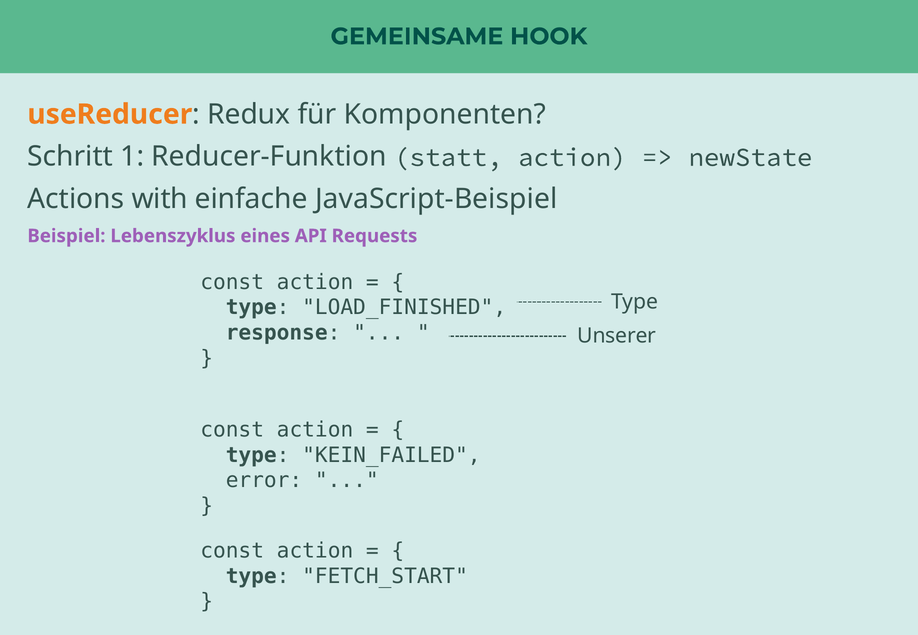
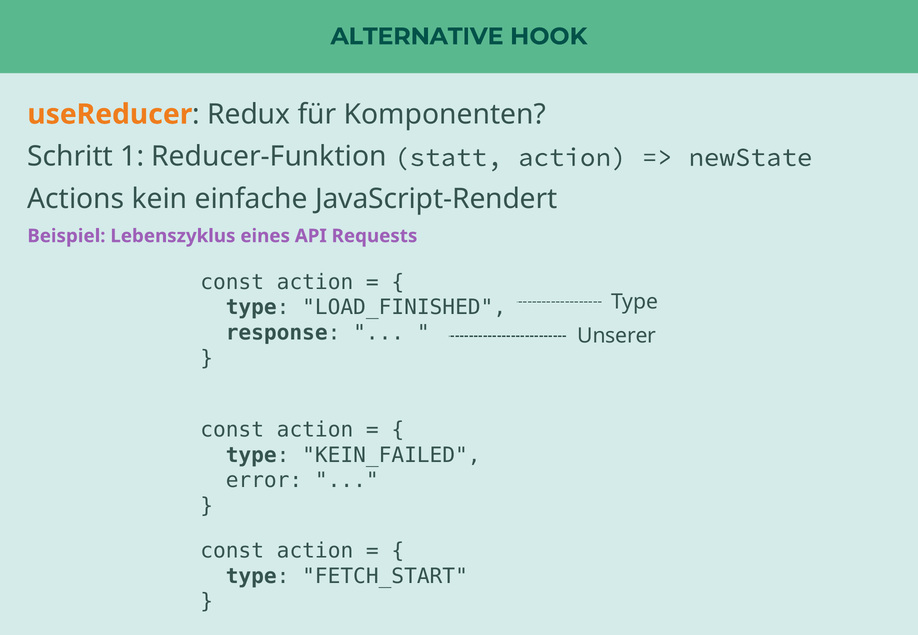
GEMEINSAME: GEMEINSAME -> ALTERNATIVE (417, 36)
with: with -> kein (160, 199)
JavaScript-Beispiel: JavaScript-Beispiel -> JavaScript-Rendert (436, 199)
